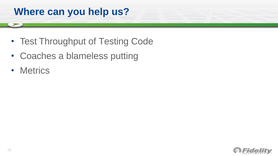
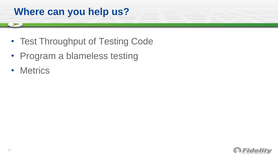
Coaches: Coaches -> Program (38, 56)
blameless putting: putting -> testing (124, 56)
